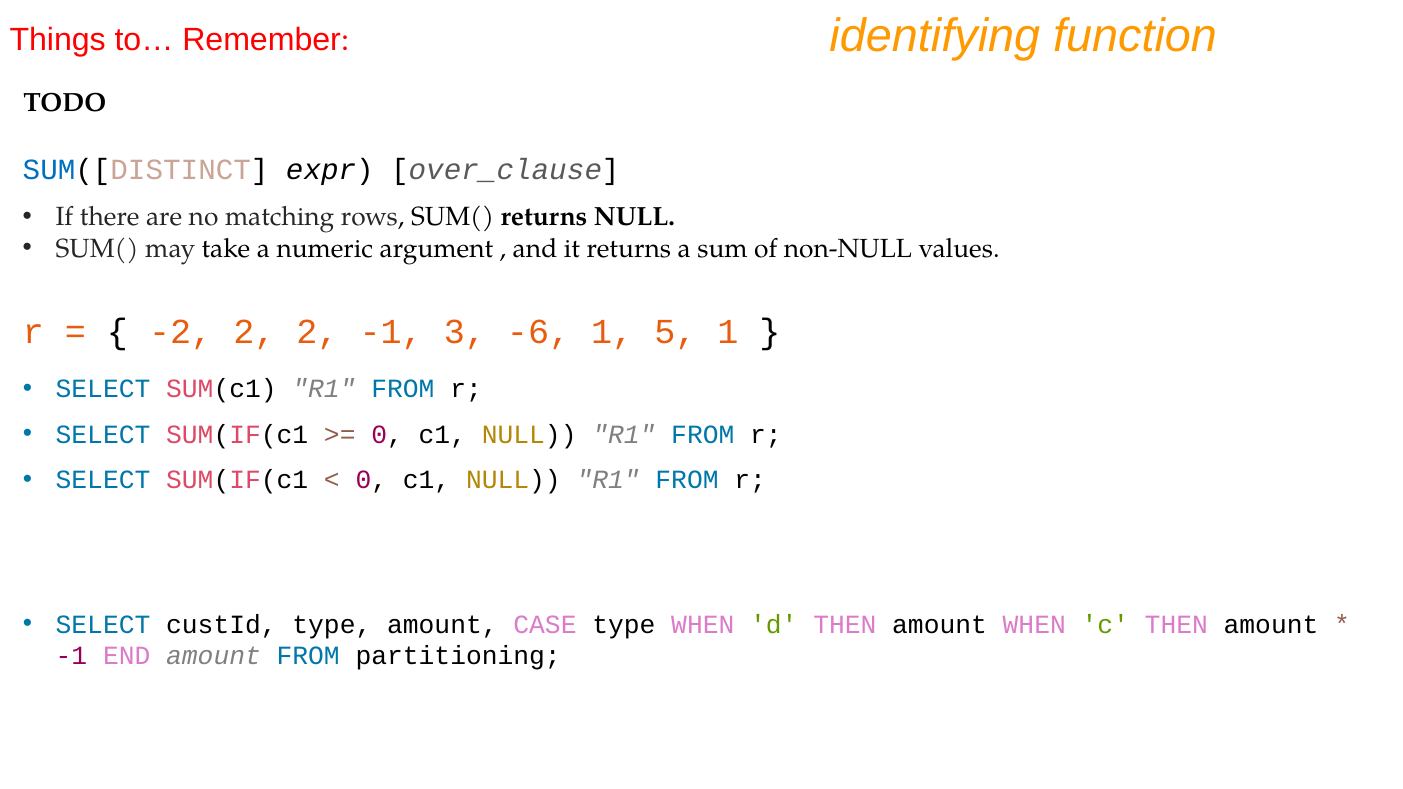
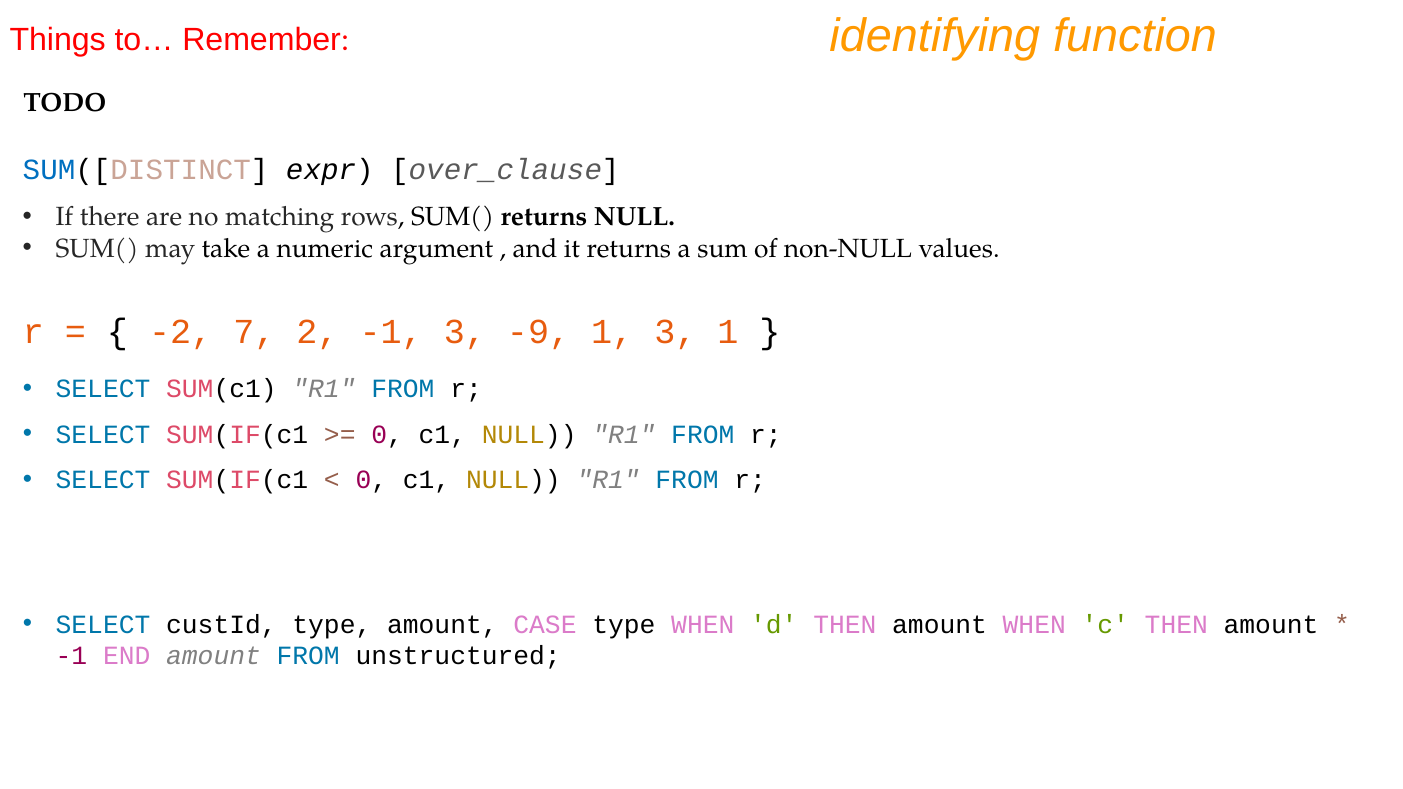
-2 2: 2 -> 7 (254, 332)
-6: -6 -> -9 (539, 332)
1 5: 5 -> 3 (675, 332)
partitioning: partitioning -> unstructured (458, 656)
